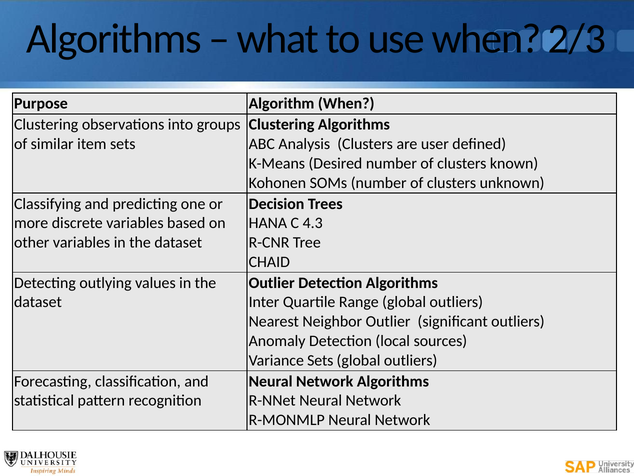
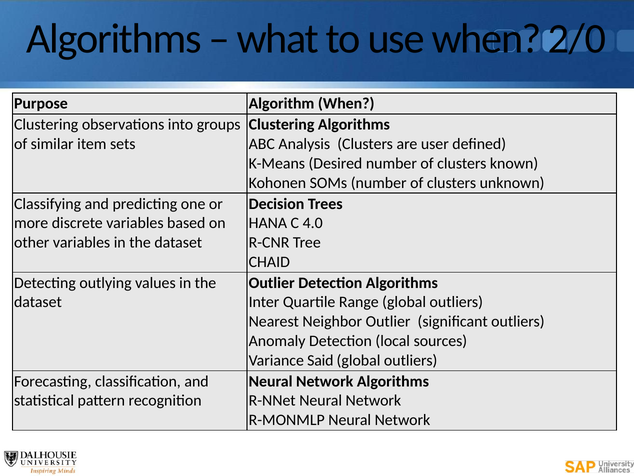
2/3: 2/3 -> 2/0 (577, 39)
4.3: 4.3 -> 4.0 (313, 223)
Variance Sets: Sets -> Said (320, 360)
